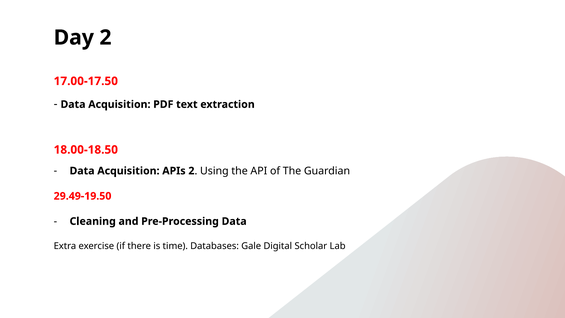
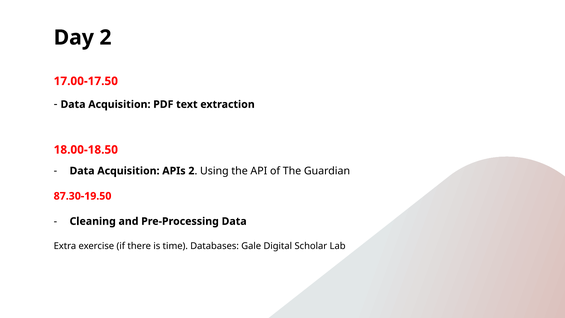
29.49-19.50: 29.49-19.50 -> 87.30-19.50 (83, 196)
